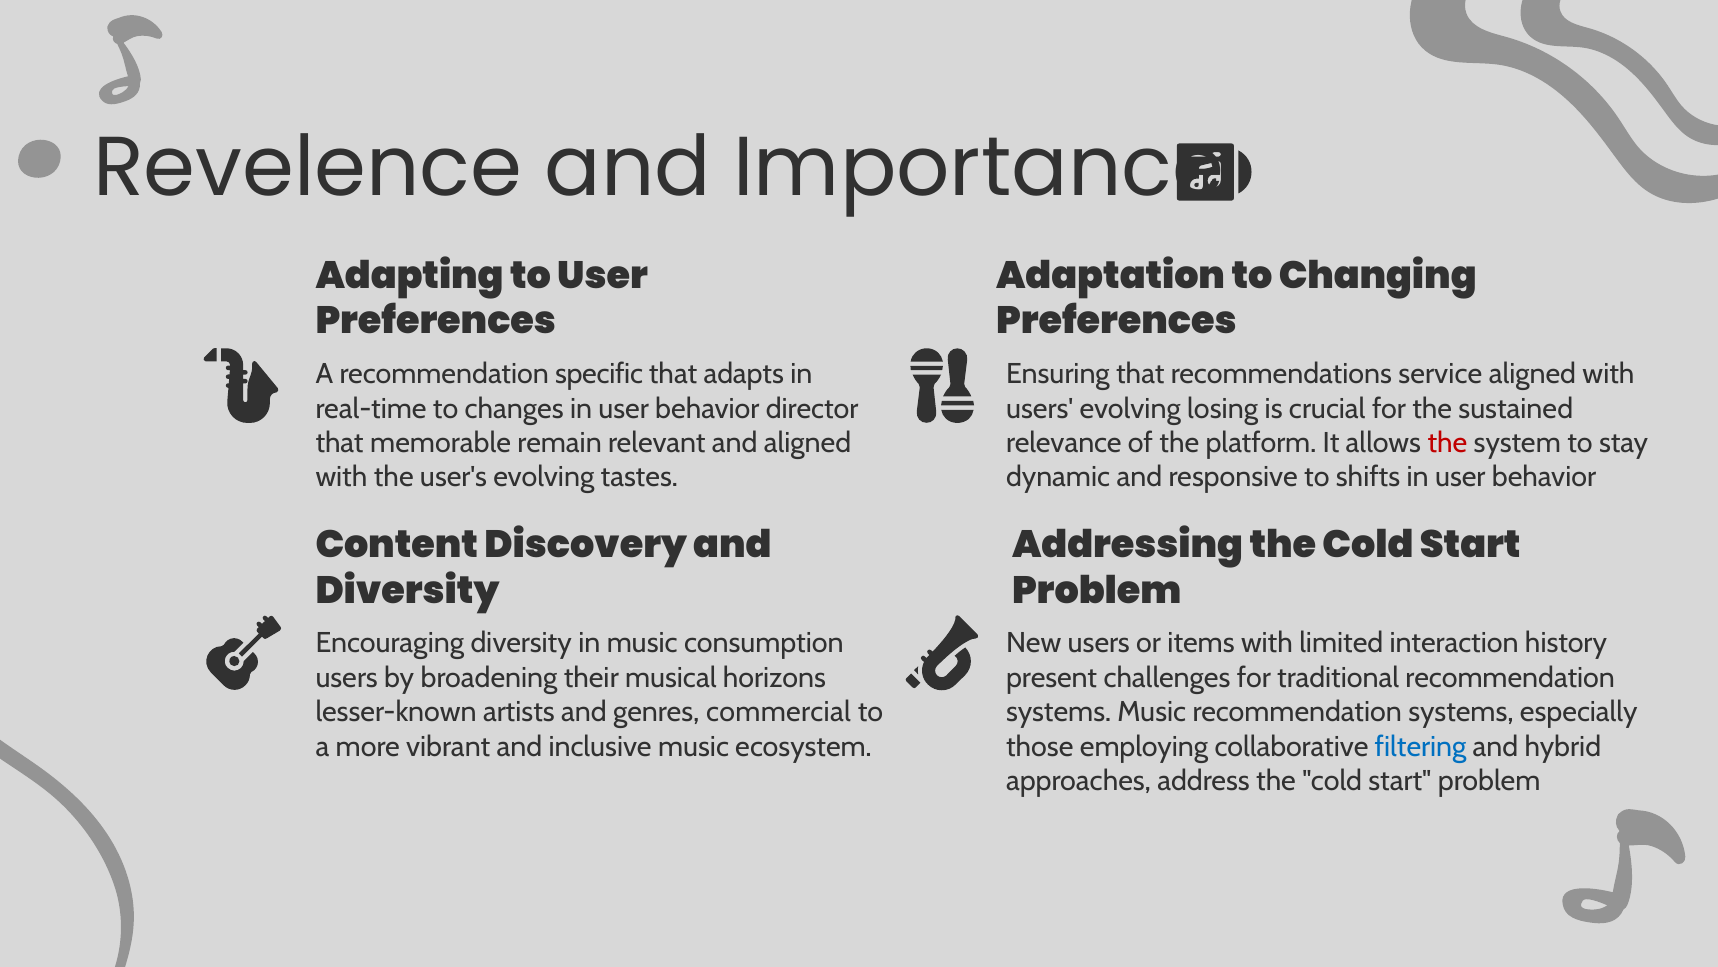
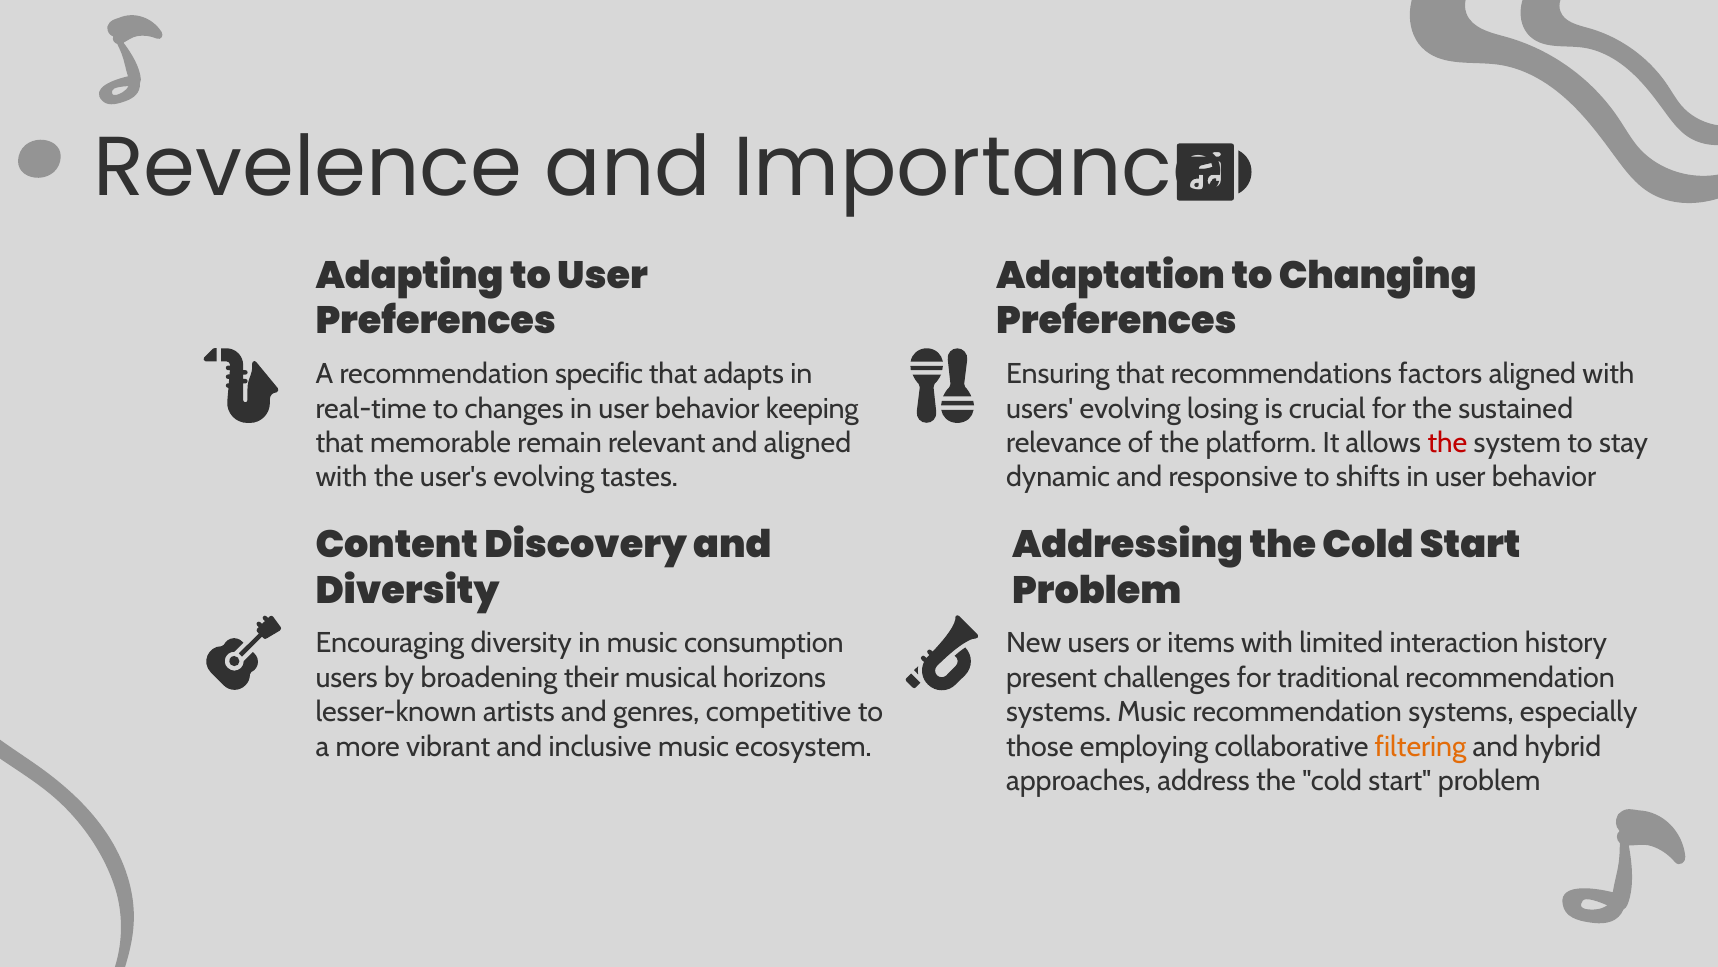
service: service -> factors (1440, 374)
director: director -> keeping (812, 408)
commercial: commercial -> competitive (779, 712)
filtering colour: blue -> orange (1421, 746)
